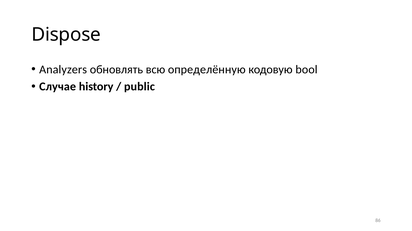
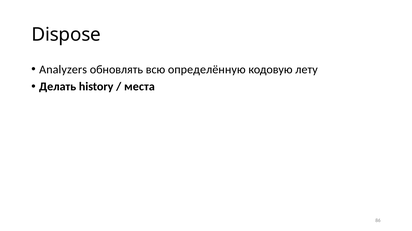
bool: bool -> лету (307, 70)
Случае: Случае -> Делать (58, 87)
public: public -> места (139, 87)
